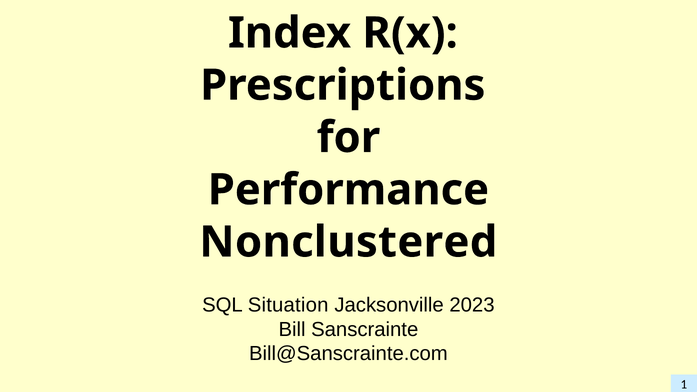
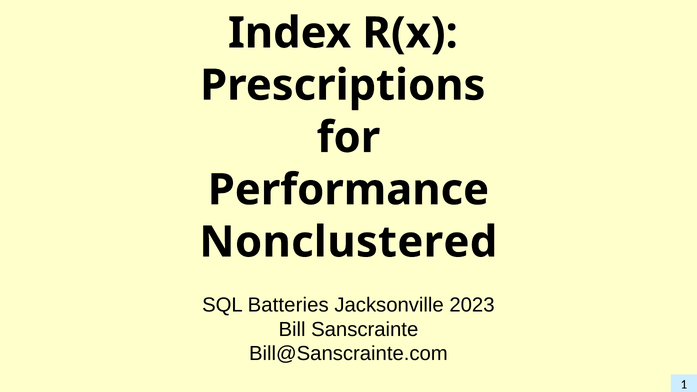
Situation: Situation -> Batteries (288, 305)
